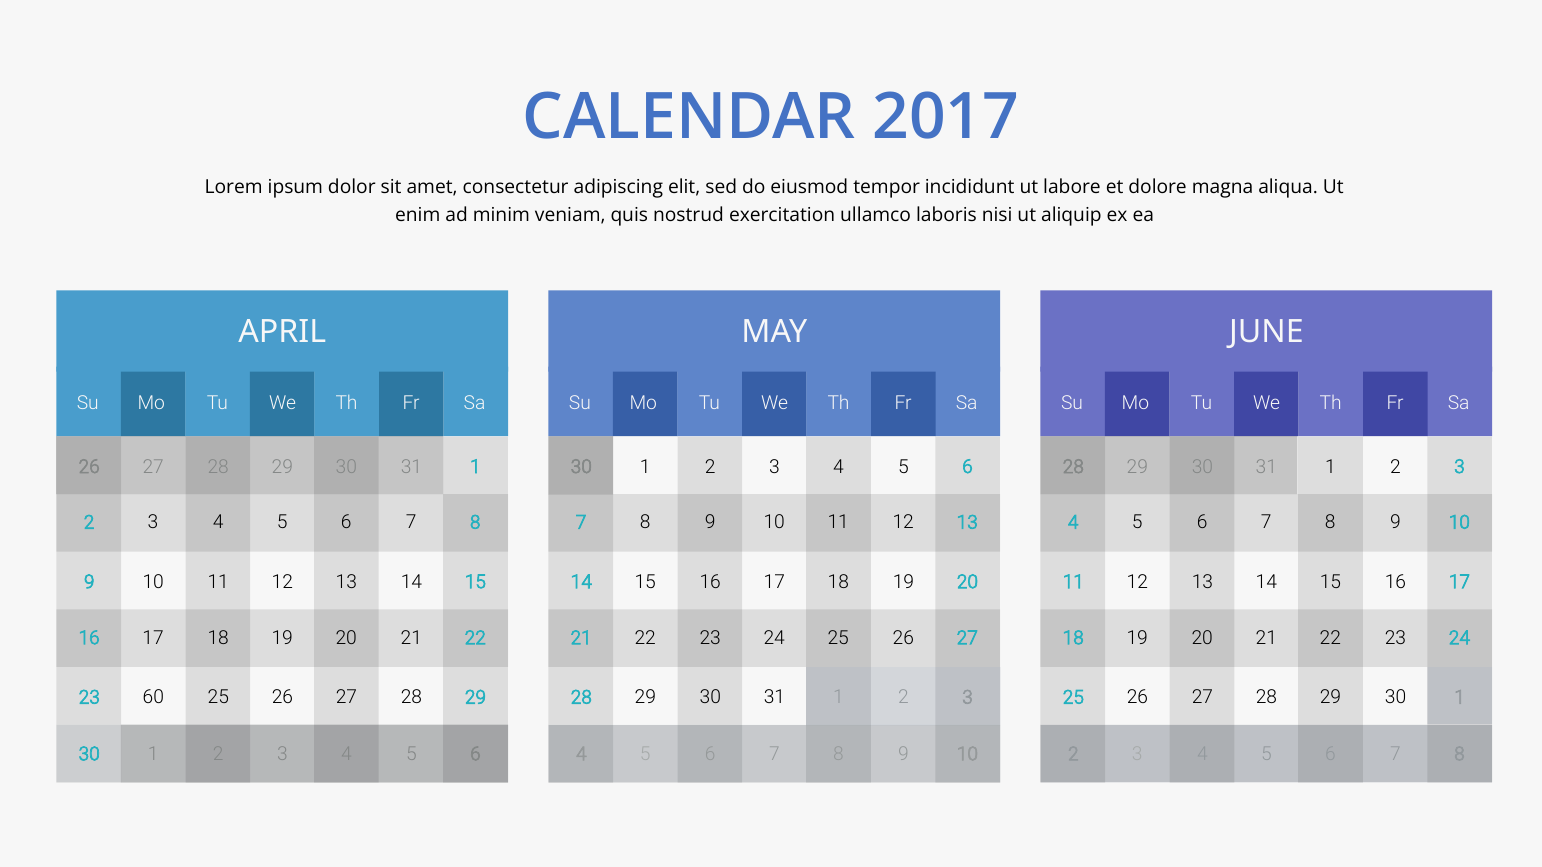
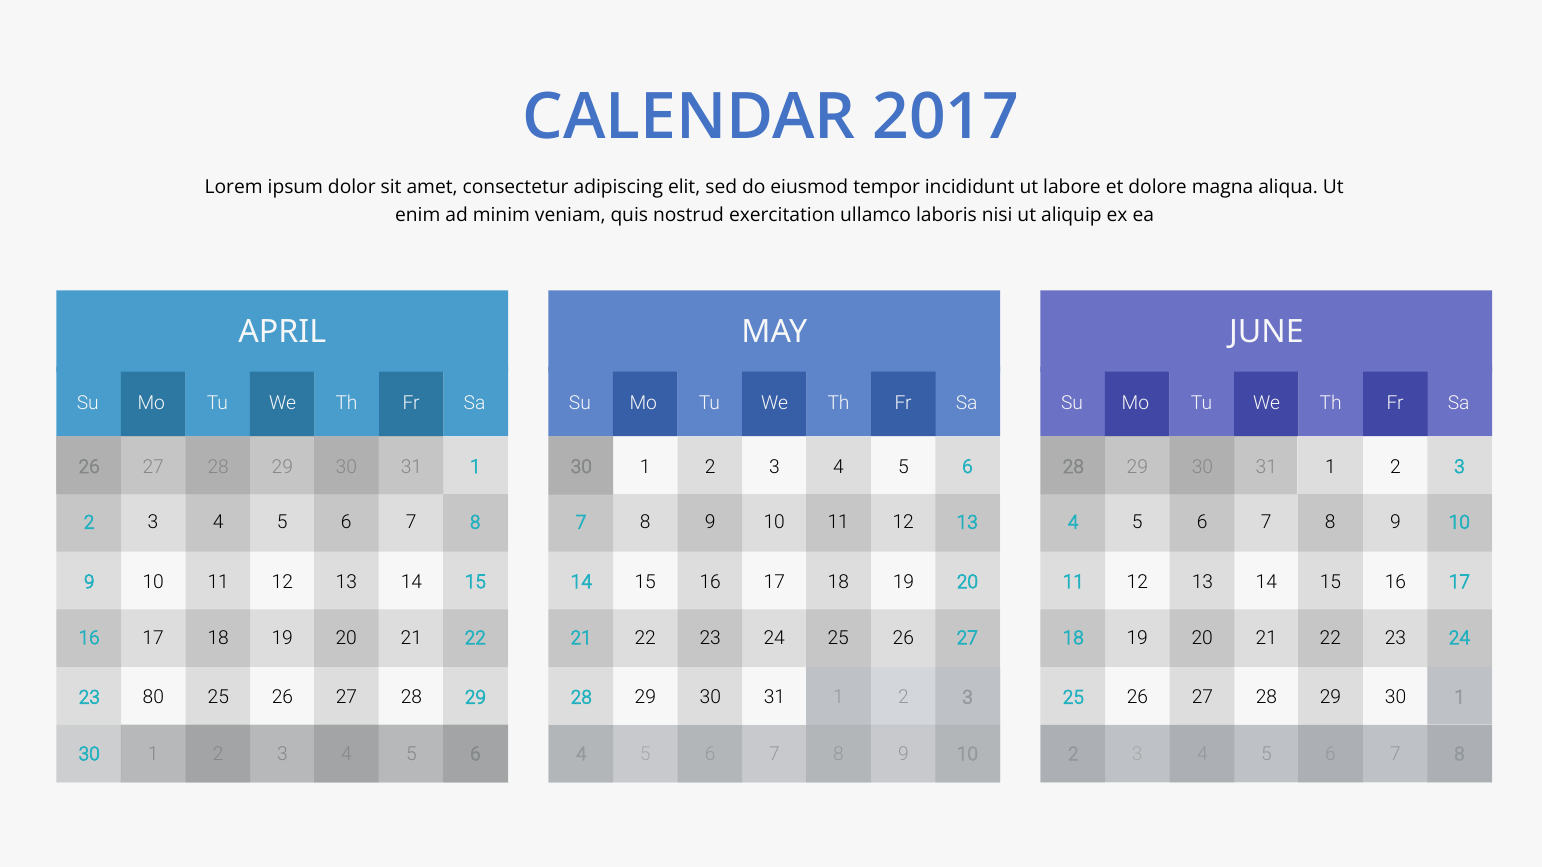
60: 60 -> 80 (153, 698)
